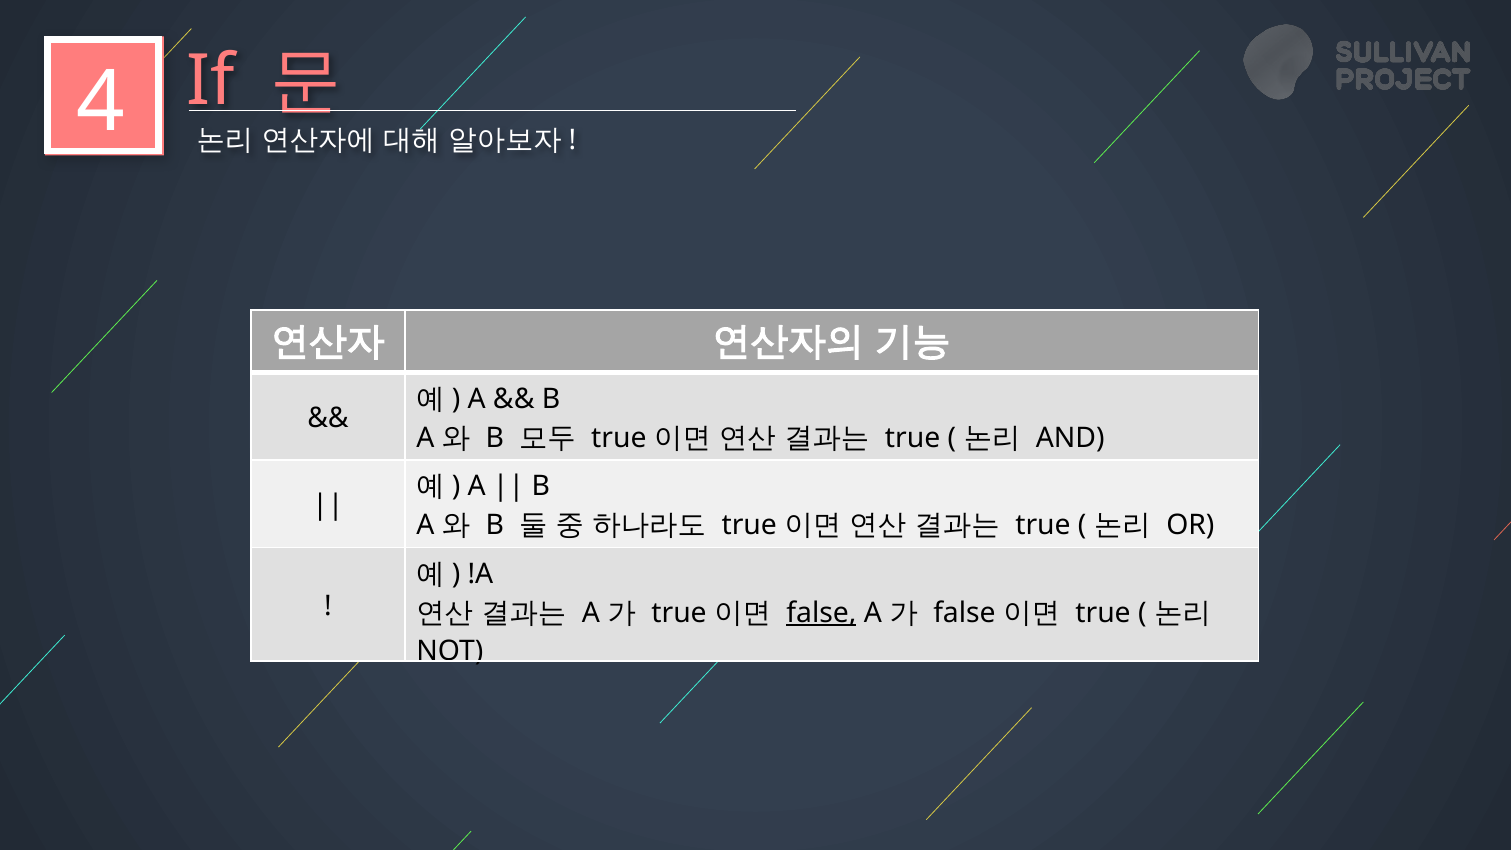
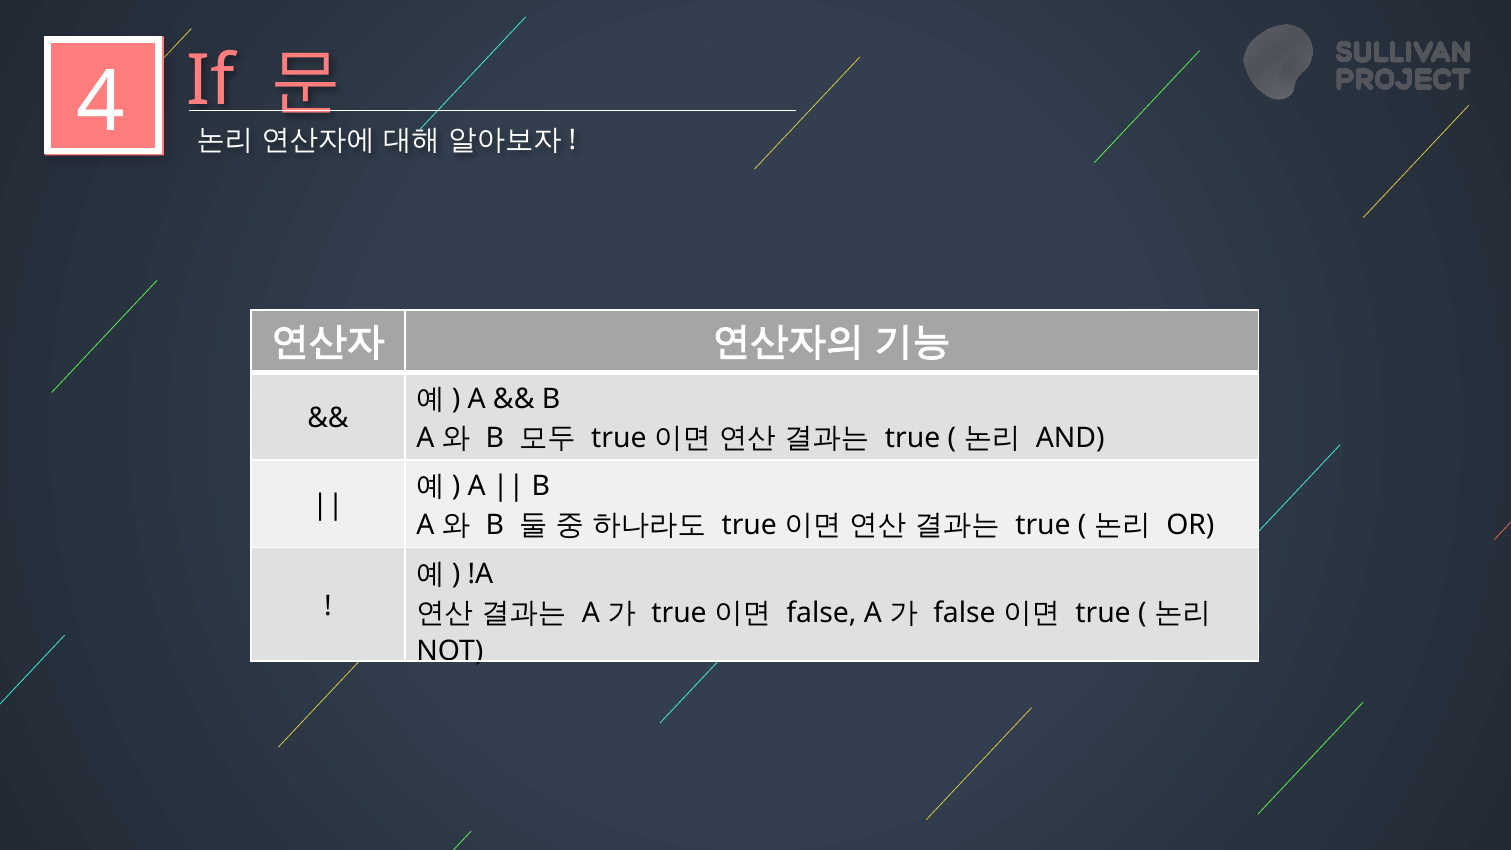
false underline: present -> none (821, 613)
